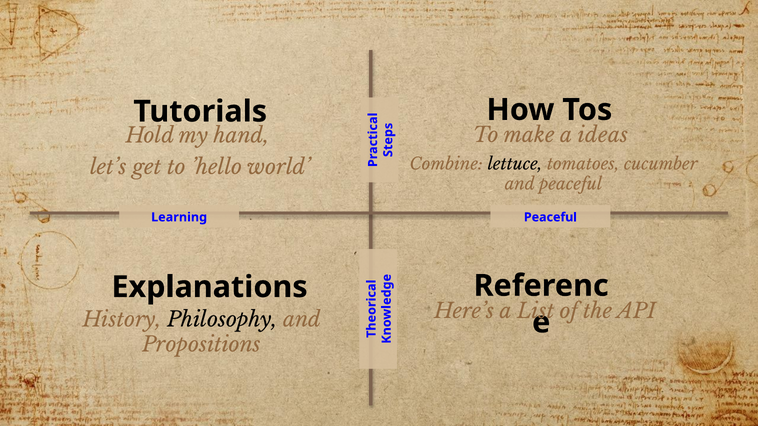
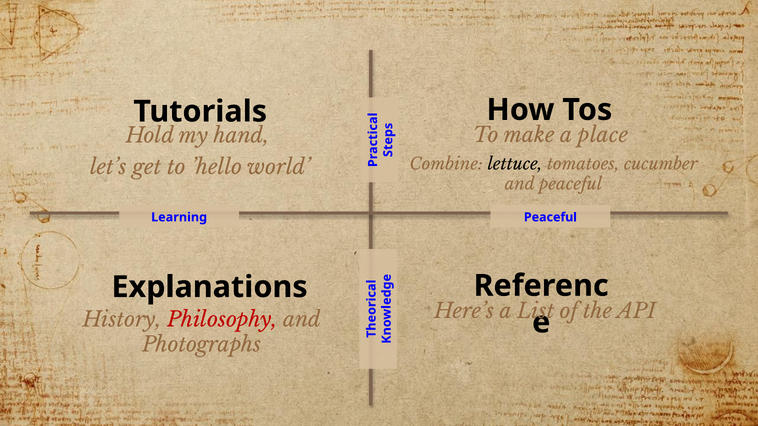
ideas: ideas -> place (603, 135)
Philosophy colour: black -> red (222, 320)
Propositions: Propositions -> Photographs (202, 345)
